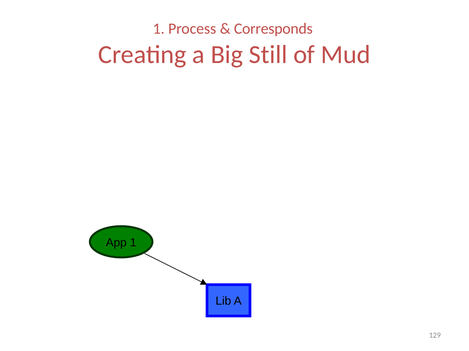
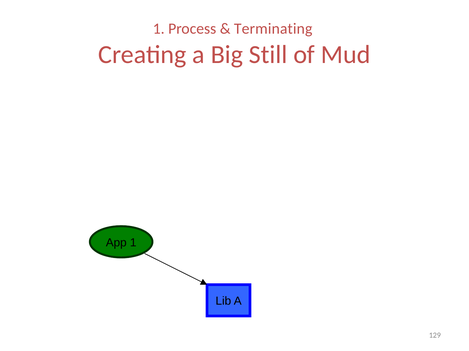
Corresponds: Corresponds -> Terminating (273, 29)
